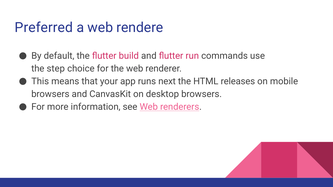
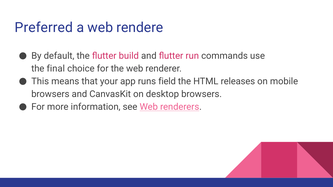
step: step -> final (56, 69)
next: next -> field (167, 82)
